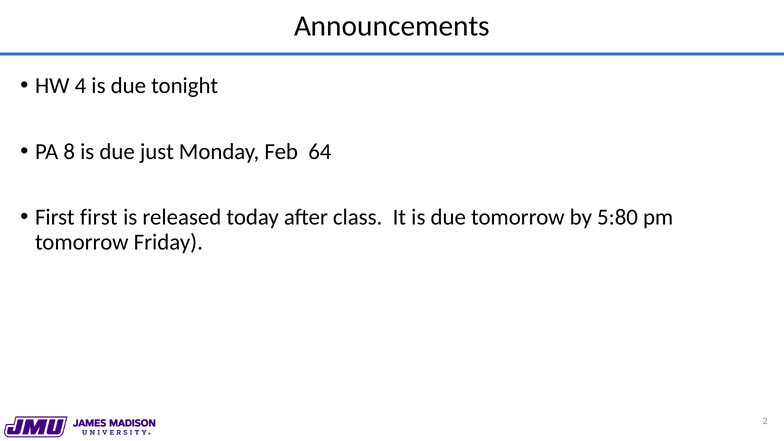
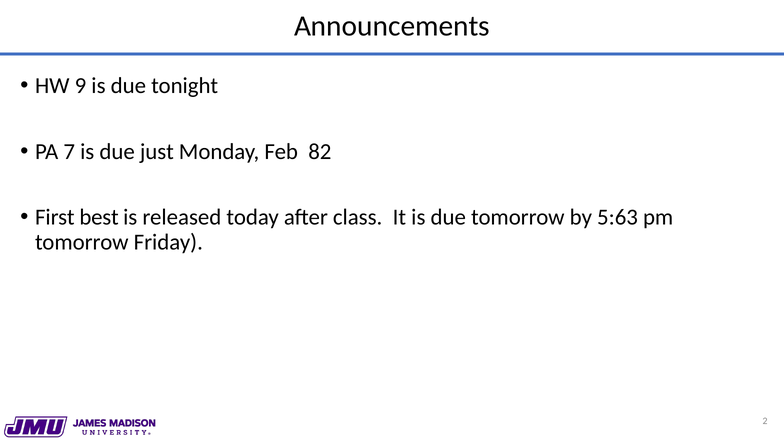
4: 4 -> 9 (80, 86)
8: 8 -> 7 (69, 152)
64: 64 -> 82 (320, 152)
First first: first -> best (99, 217)
5:80: 5:80 -> 5:63 (618, 217)
